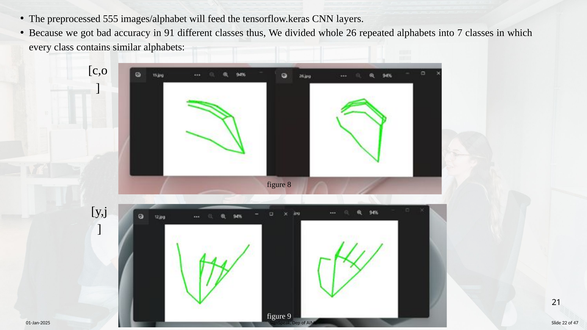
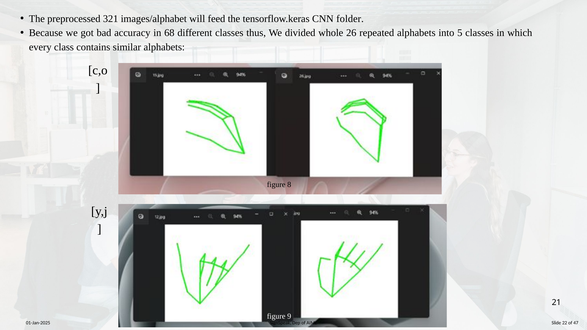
555: 555 -> 321 (111, 19)
layers: layers -> folder (350, 19)
91: 91 -> 68 (169, 33)
7: 7 -> 5 (460, 33)
